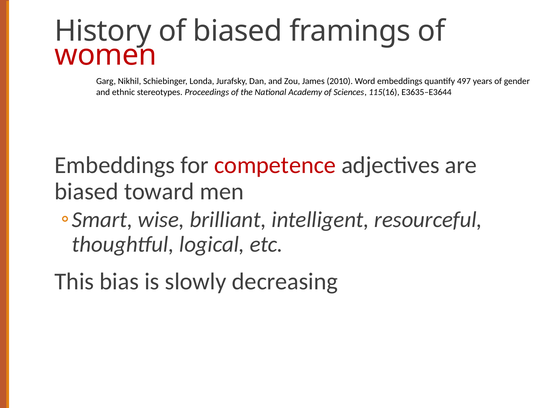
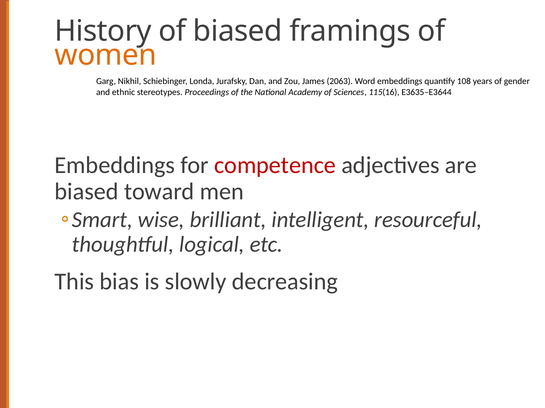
women colour: red -> orange (106, 55)
2010: 2010 -> 2063 (340, 81)
497: 497 -> 108 (464, 81)
